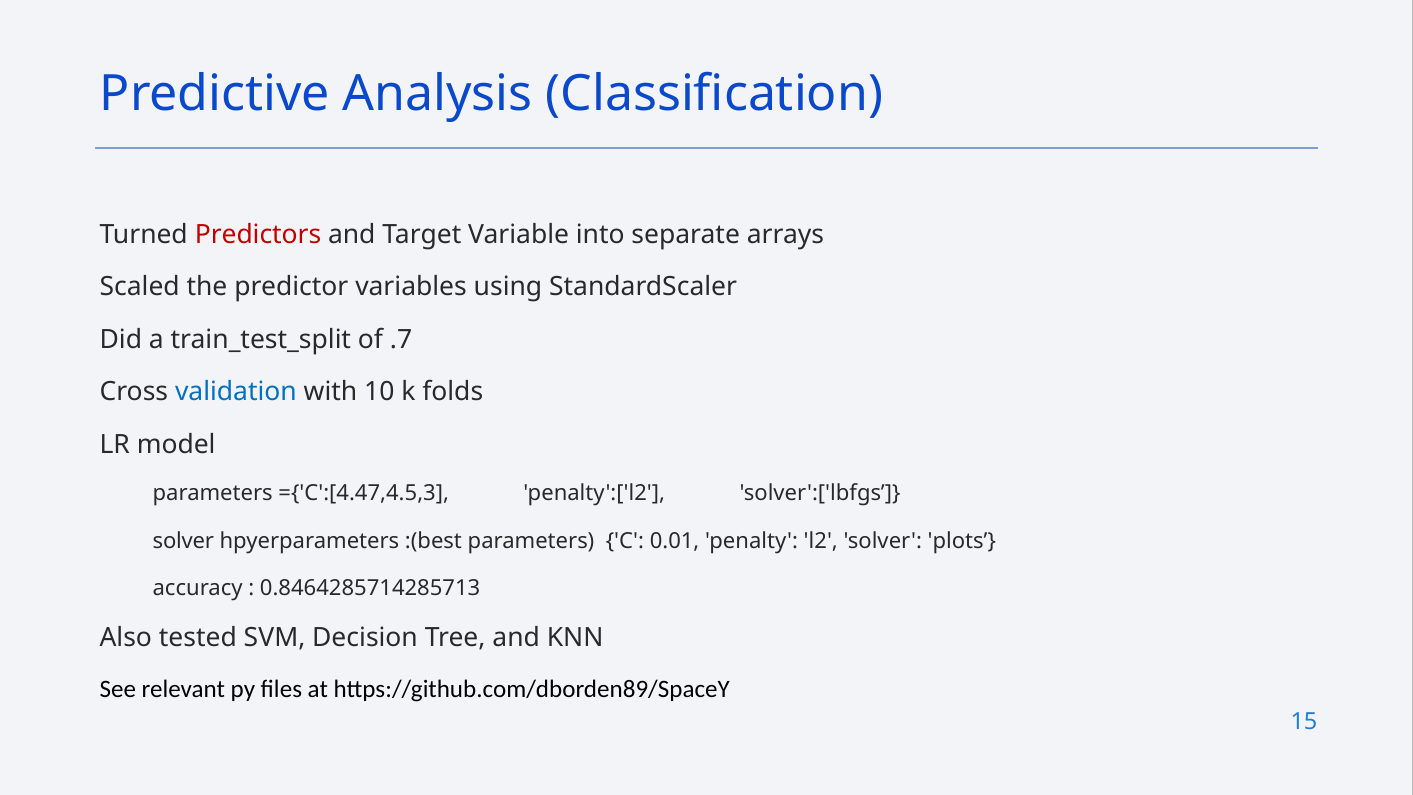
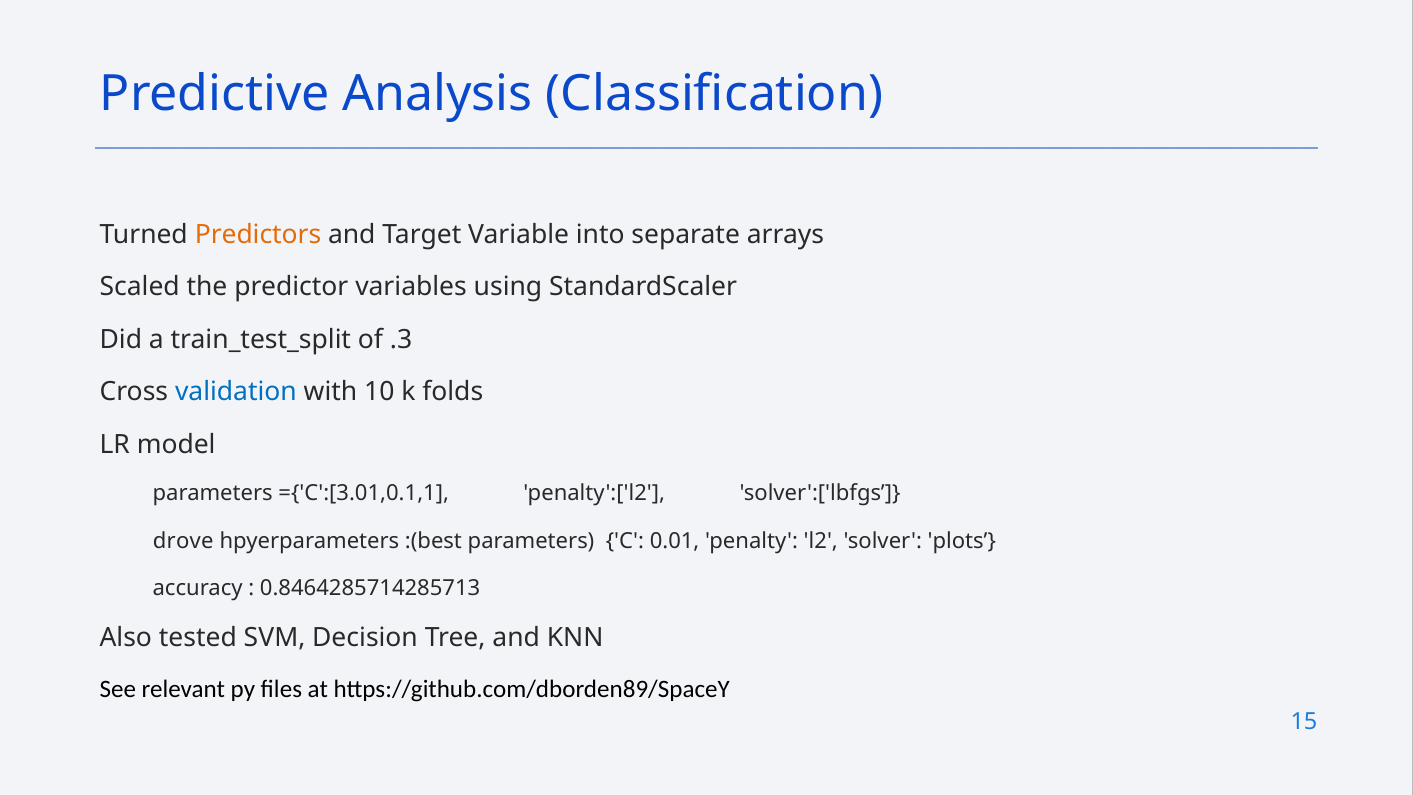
Predictors colour: red -> orange (258, 235)
.7: .7 -> .3 (401, 339)
={'C':[4.47,4.5,3: ={'C':[4.47,4.5,3 -> ={'C':[3.01,0.1,1 (364, 494)
solver: solver -> drove (183, 541)
